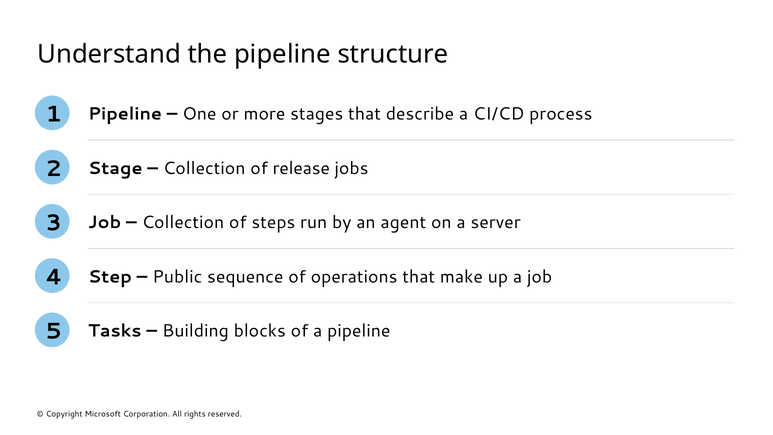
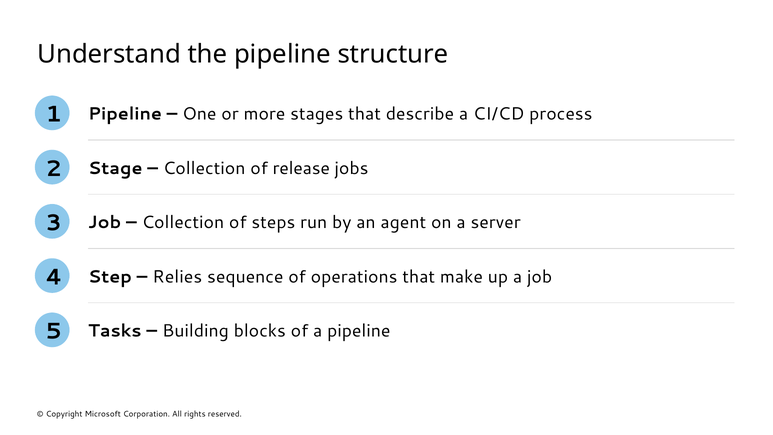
Public: Public -> Relies (177, 277)
